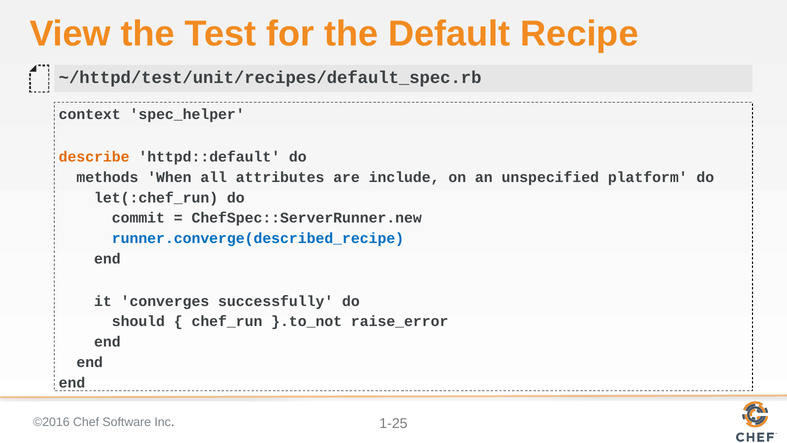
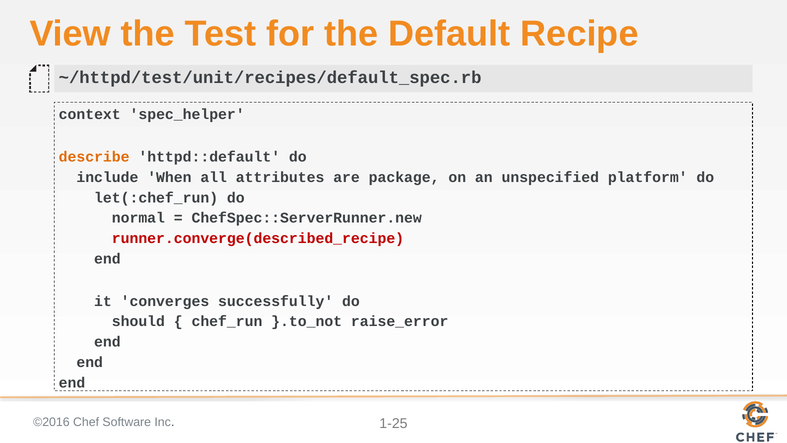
methods: methods -> include (107, 177)
include: include -> package (404, 177)
commit: commit -> normal (138, 218)
runner.converge(described_recipe colour: blue -> red (258, 238)
